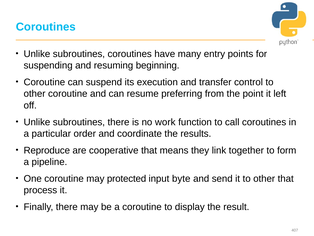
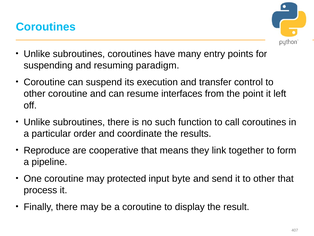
beginning: beginning -> paradigm (158, 65)
preferring: preferring -> interfaces (182, 94)
work: work -> such (165, 122)
